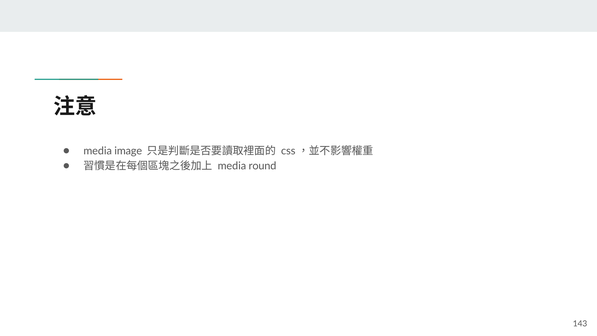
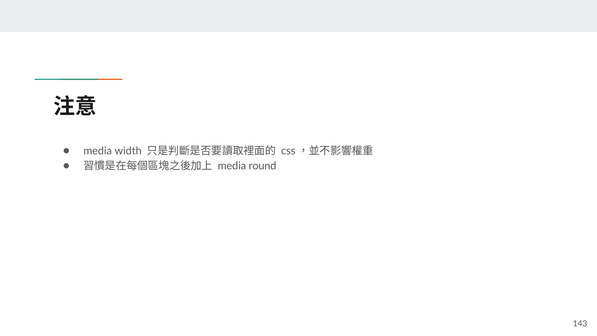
image: image -> width (128, 151)
